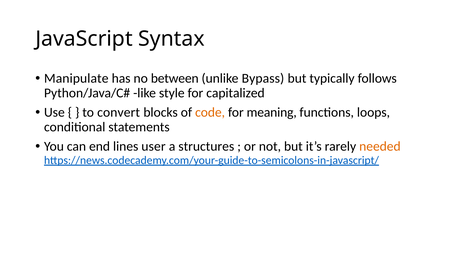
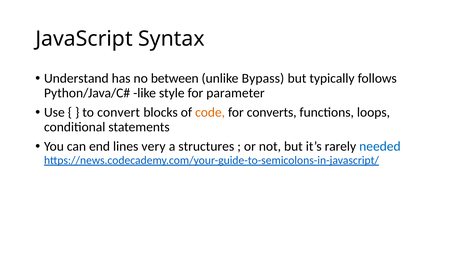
Manipulate: Manipulate -> Understand (76, 78)
capitalized: capitalized -> parameter (235, 93)
meaning: meaning -> converts (272, 112)
user: user -> very (154, 146)
needed colour: orange -> blue (380, 146)
